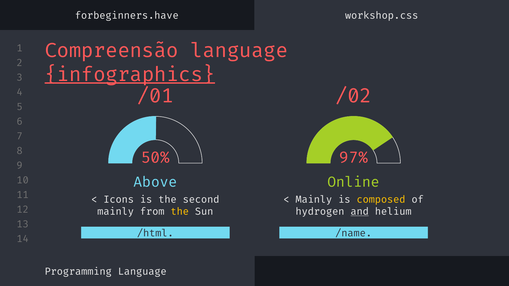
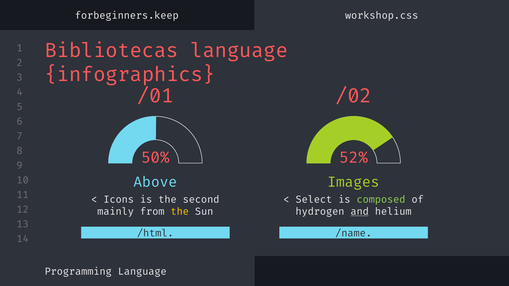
forbeginners.have: forbeginners.have -> forbeginners.keep (127, 16)
Compreensão: Compreensão -> Bibliotecas (112, 51)
infographics underline: present -> none (130, 75)
97%: 97% -> 52% (354, 158)
Online: Online -> Images (354, 182)
Mainly: Mainly -> Select (314, 200)
composed colour: yellow -> light green (381, 200)
